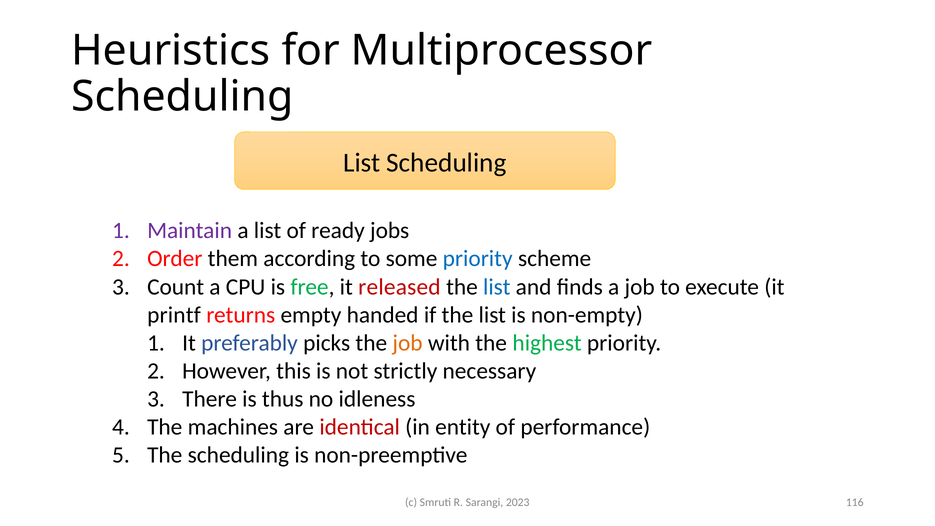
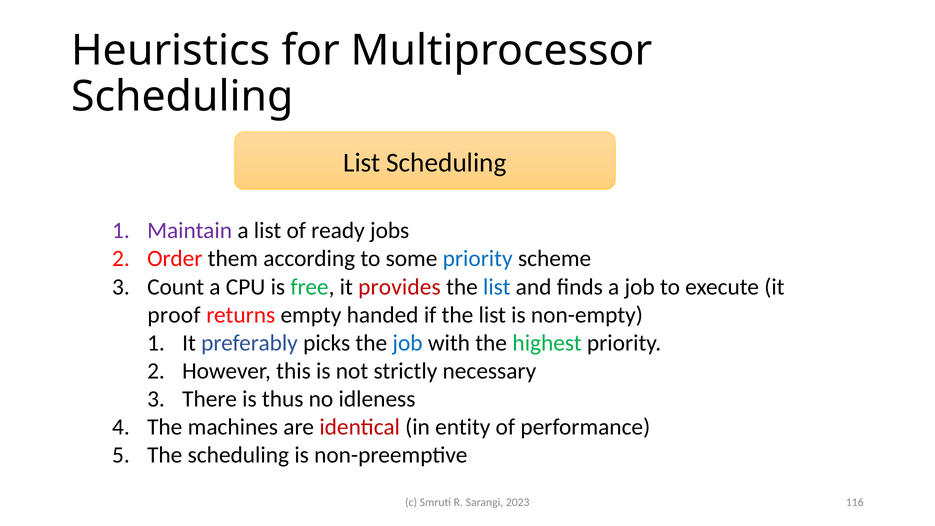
released: released -> provides (399, 287)
printf: printf -> proof (174, 315)
job colour: orange -> blue (408, 343)
